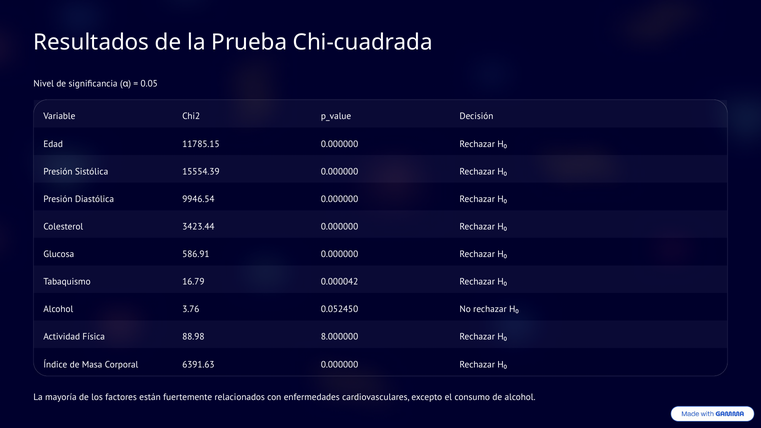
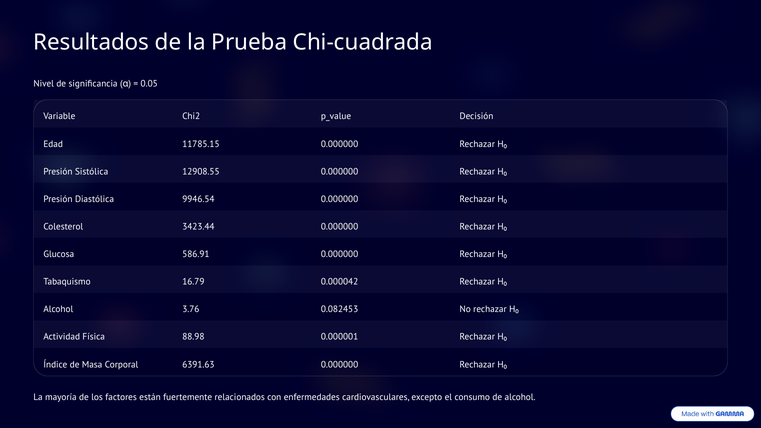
15554.39: 15554.39 -> 12908.55 (201, 172)
0.052450: 0.052450 -> 0.082453 (340, 309)
8.000000: 8.000000 -> 0.000001 (340, 337)
